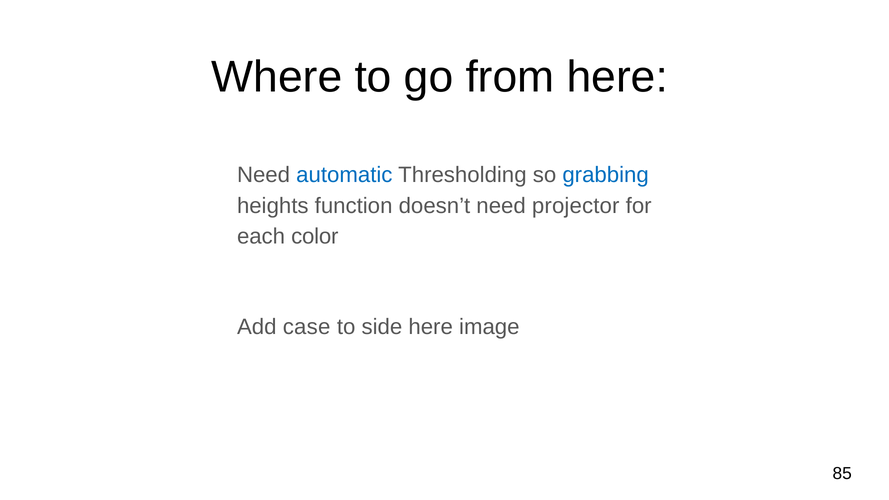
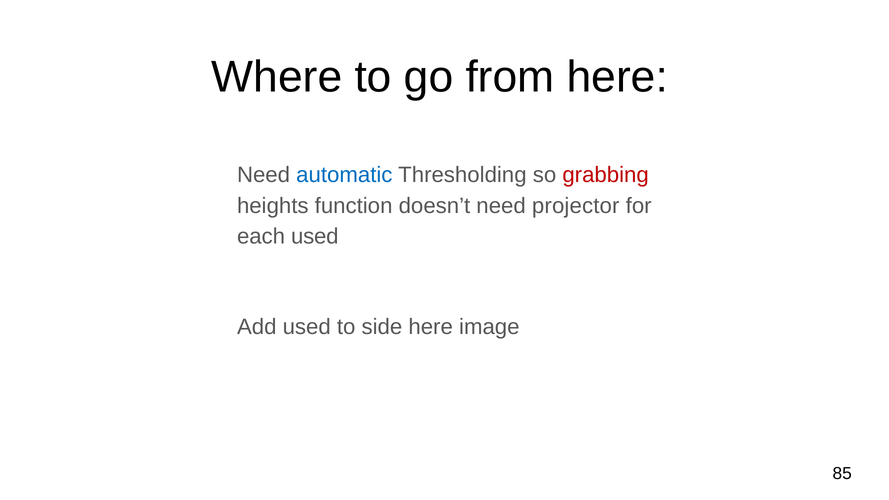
grabbing colour: blue -> red (606, 175)
each color: color -> used (315, 236)
Add case: case -> used (307, 327)
